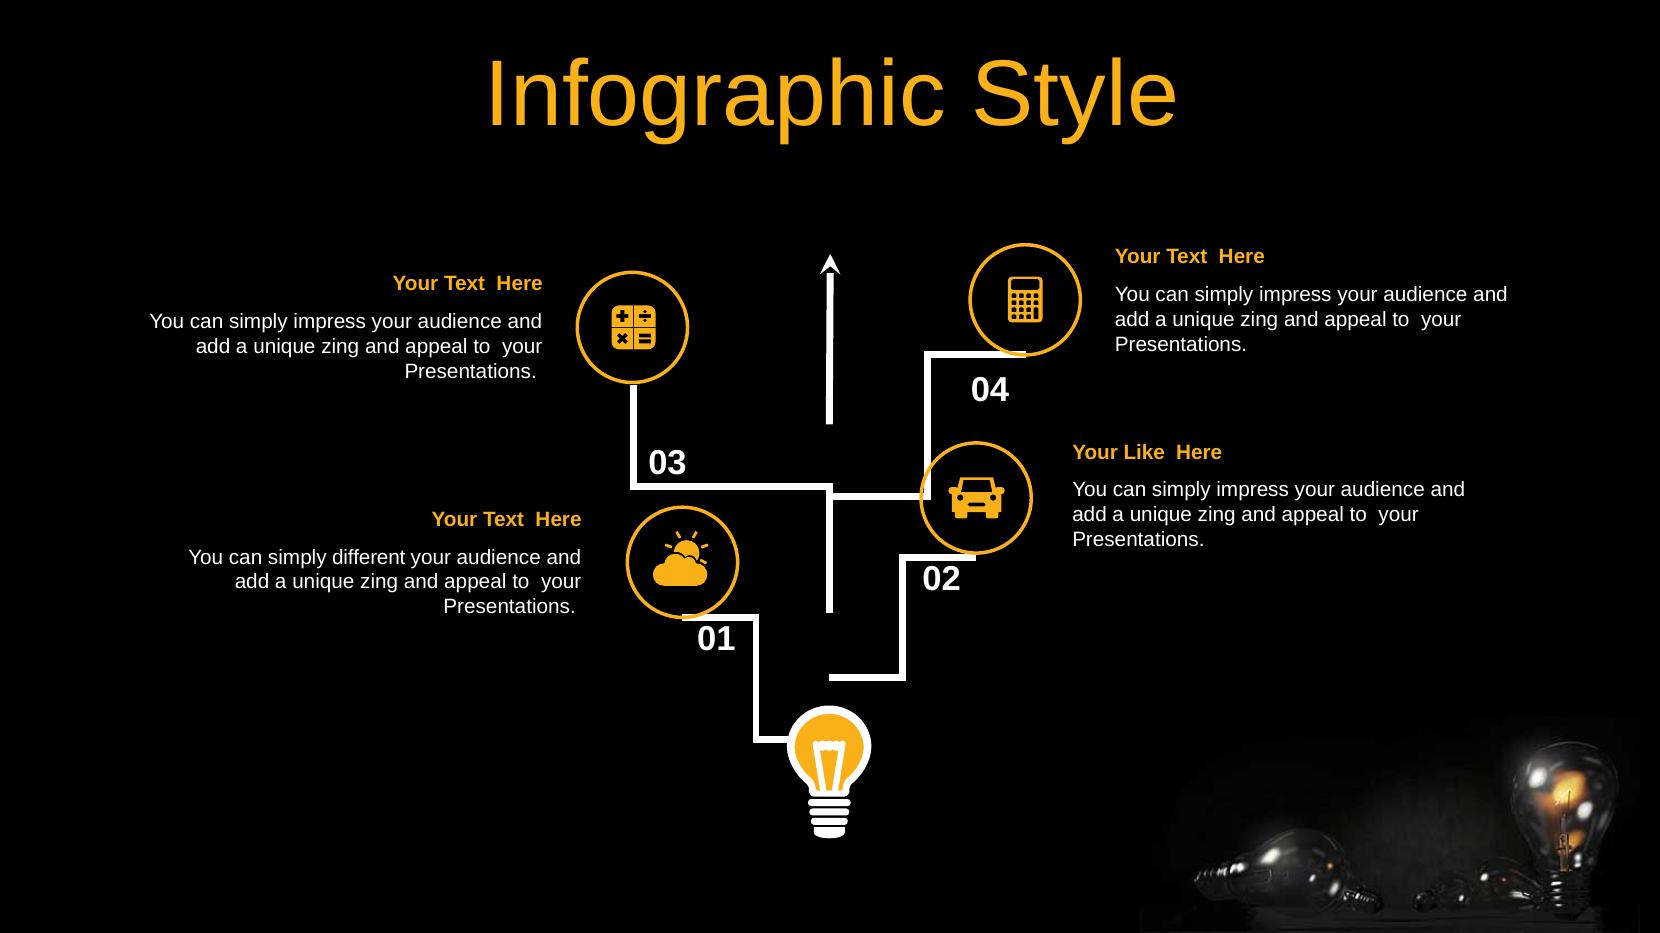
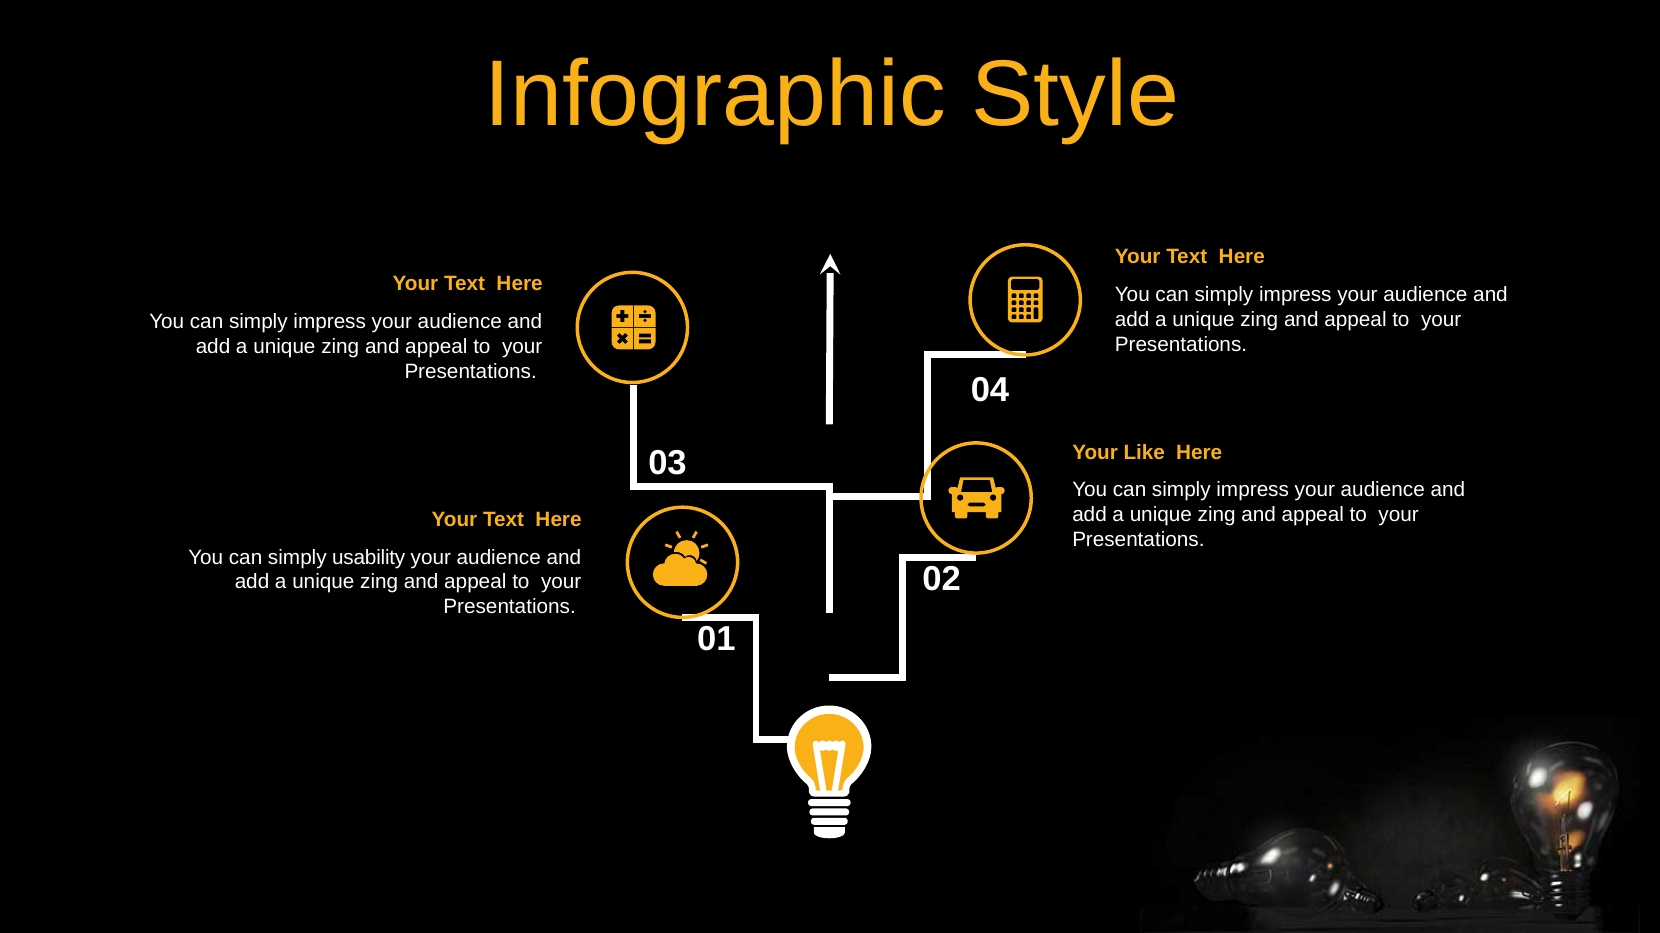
different: different -> usability (369, 558)
